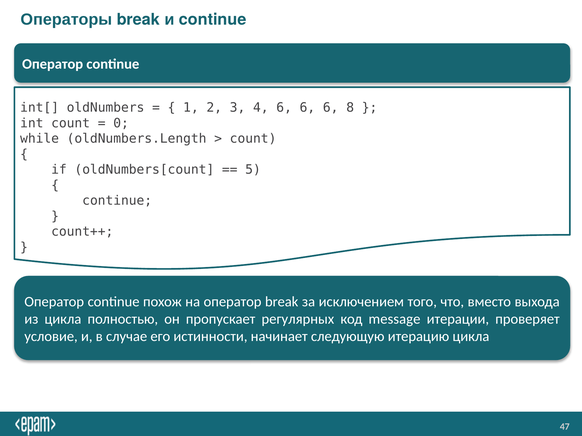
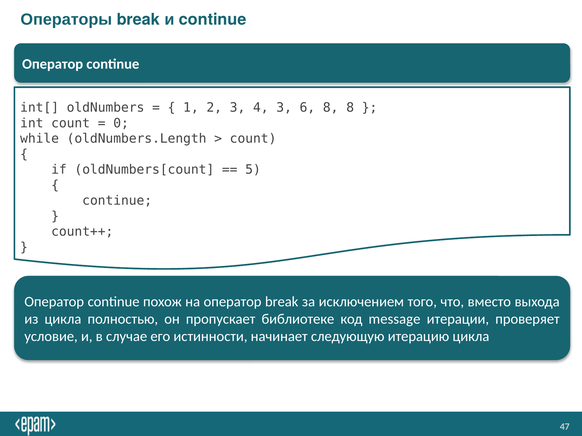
4 6: 6 -> 3 (284, 108)
6: 6 -> 8 (331, 108)
регулярных: регулярных -> библиотеке (298, 319)
